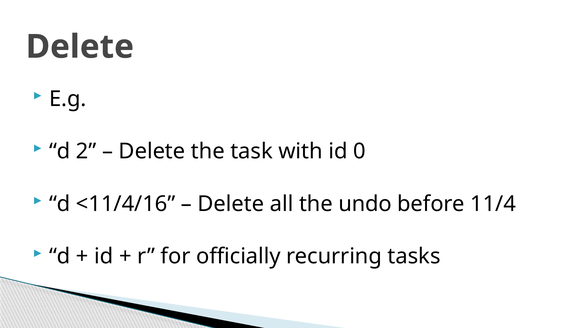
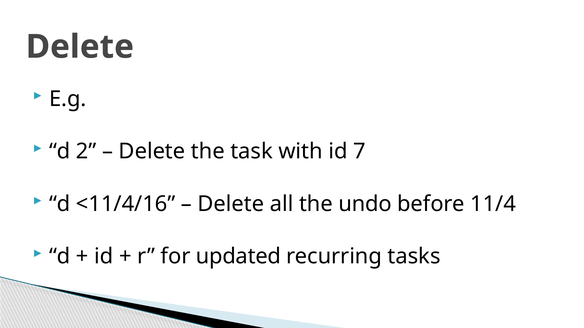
0: 0 -> 7 (359, 152)
officially: officially -> updated (238, 257)
